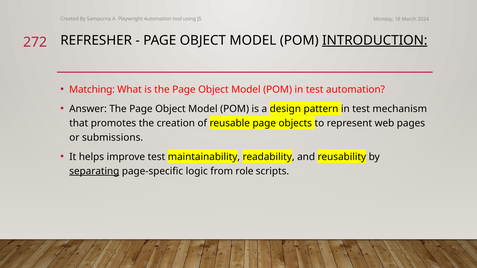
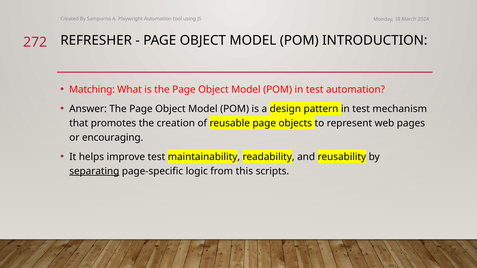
INTRODUCTION underline: present -> none (375, 40)
submissions: submissions -> encouraging (113, 138)
role: role -> this (244, 171)
